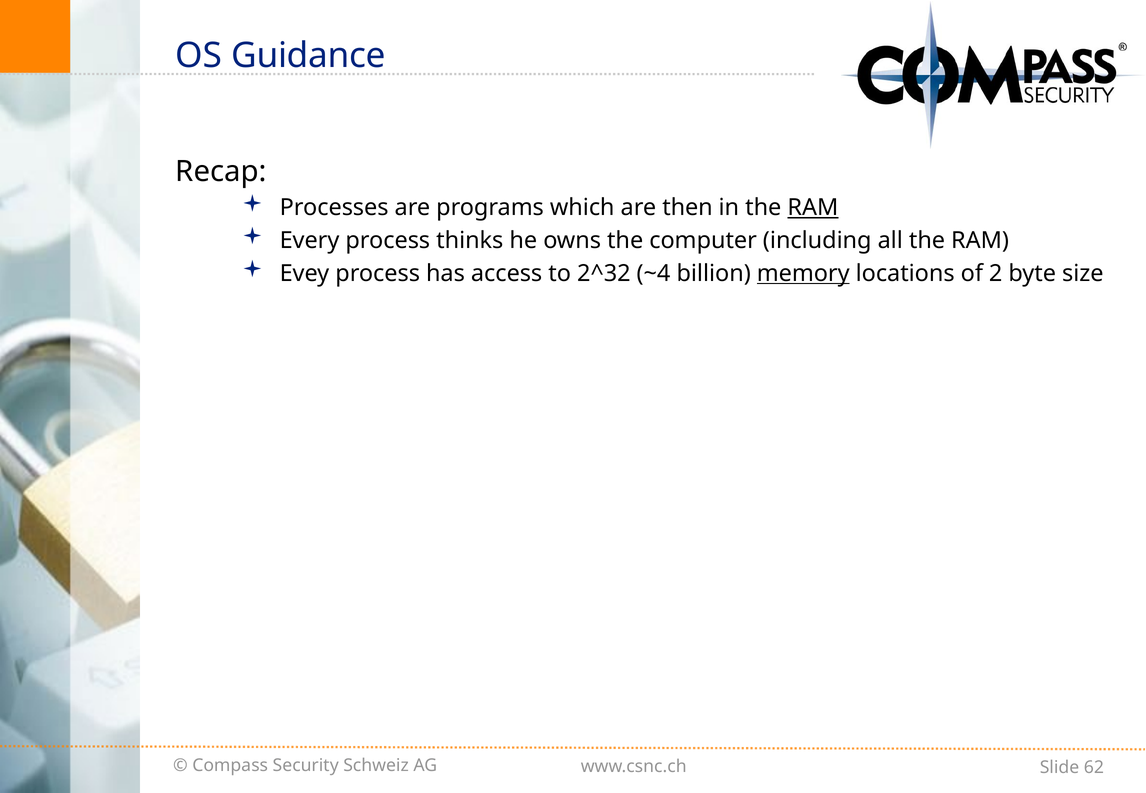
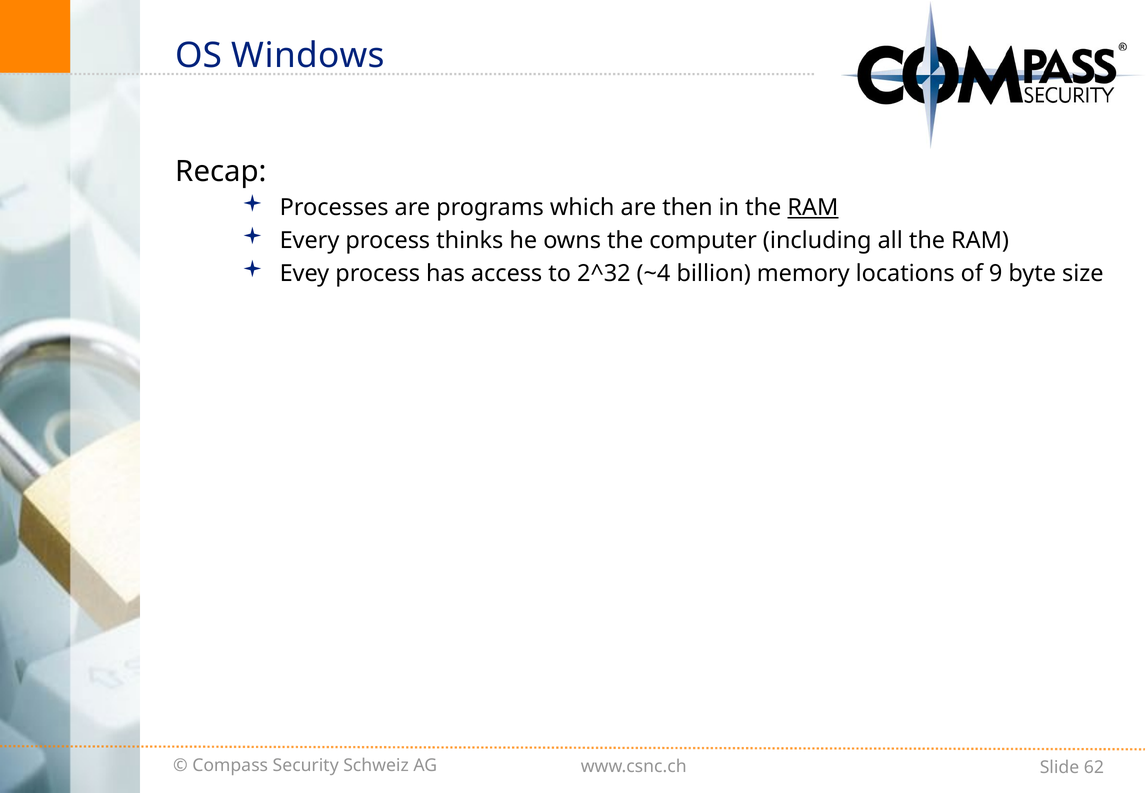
Guidance: Guidance -> Windows (308, 56)
memory underline: present -> none (803, 274)
2: 2 -> 9 (996, 274)
